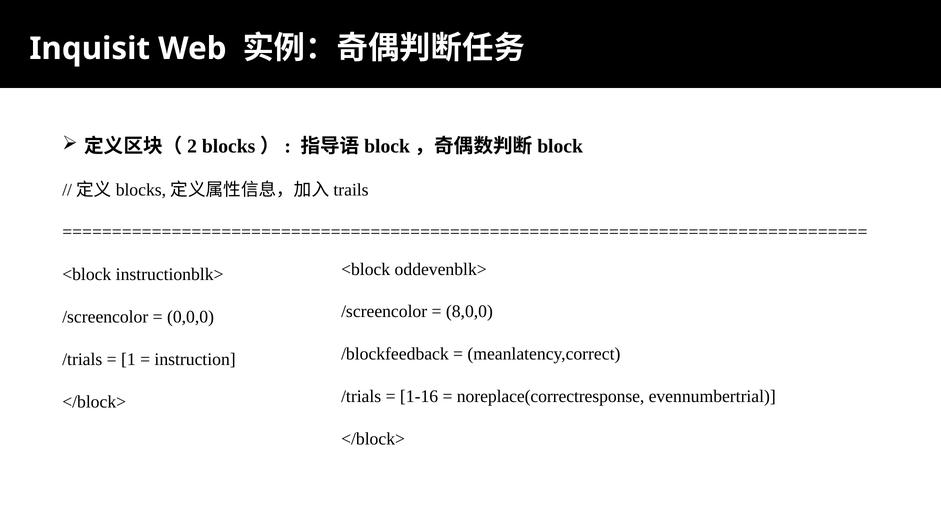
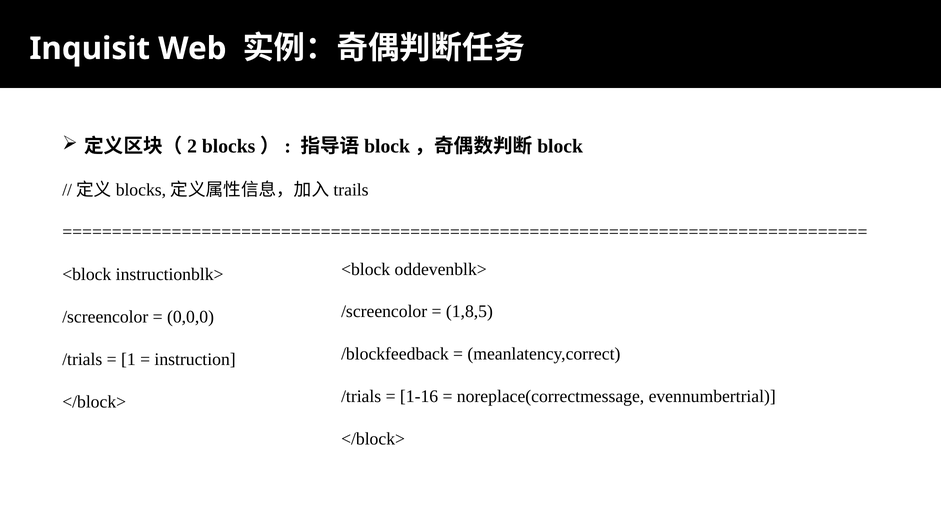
8,0,0: 8,0,0 -> 1,8,5 (469, 311)
noreplace(correctresponse: noreplace(correctresponse -> noreplace(correctmessage (551, 396)
